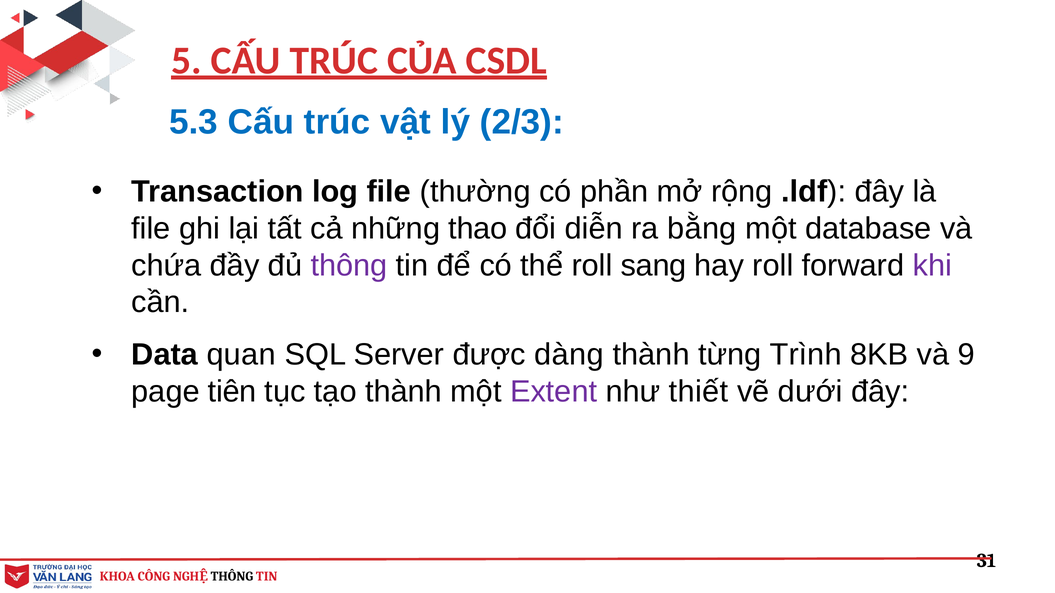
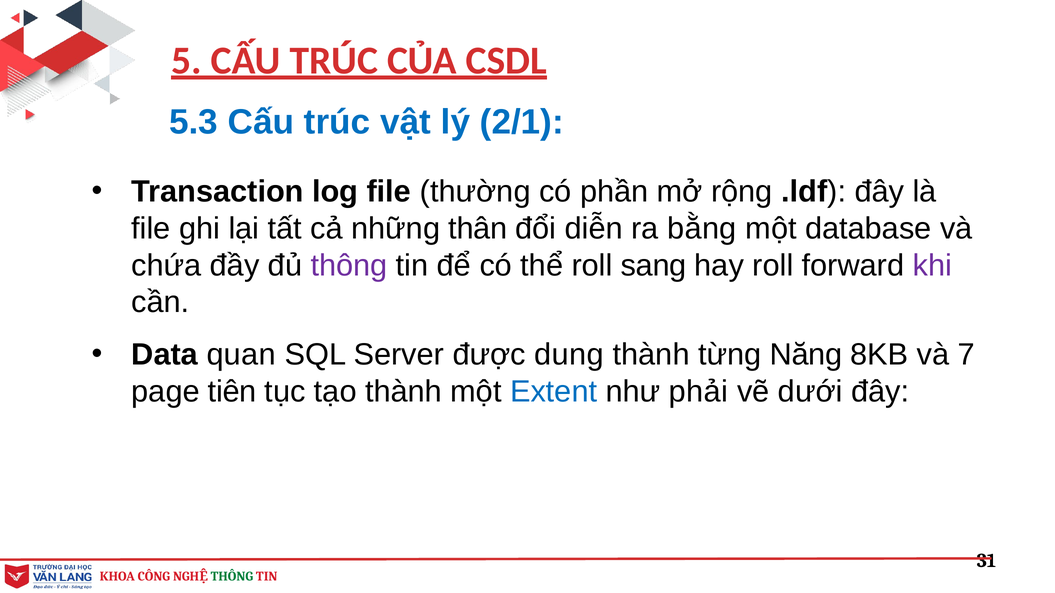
2/3: 2/3 -> 2/1 (522, 122)
thao: thao -> thân (478, 229)
dàng: dàng -> dung (569, 355)
Trình: Trình -> Năng (806, 355)
9: 9 -> 7 (966, 355)
Extent colour: purple -> blue (554, 392)
thiết: thiết -> phải (699, 392)
THÔNG colour: black -> green (232, 577)
